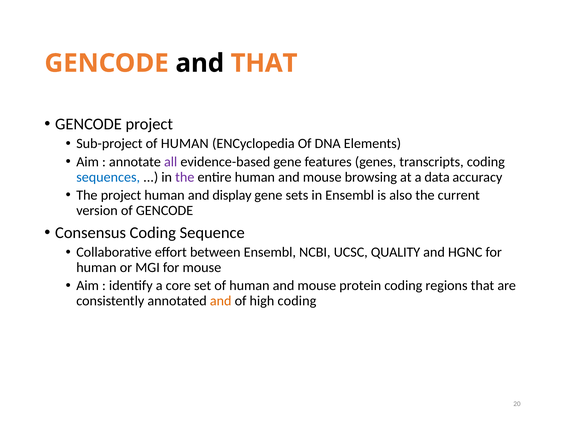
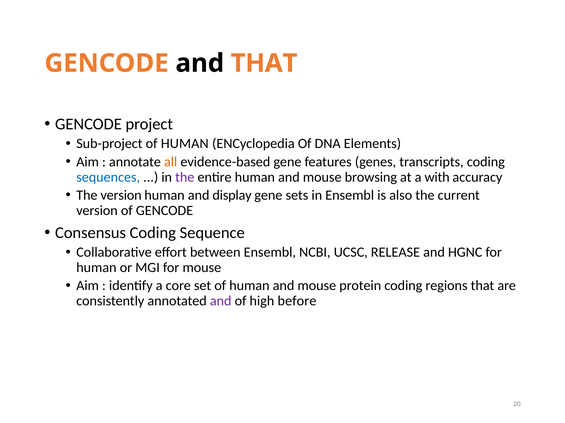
all colour: purple -> orange (171, 162)
data: data -> with (437, 177)
The project: project -> version (121, 196)
QUALITY: QUALITY -> RELEASE (395, 253)
and colour: orange -> purple (221, 301)
high coding: coding -> before (297, 301)
